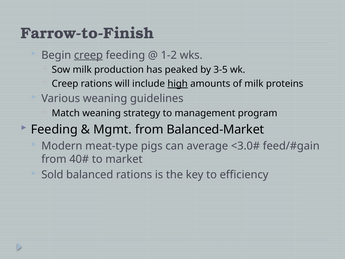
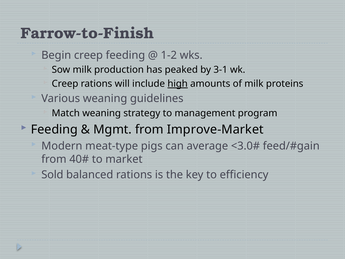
creep underline: present -> none (88, 55)
3-5: 3-5 -> 3-1 (221, 70)
Balanced-Market: Balanced-Market -> Improve-Market (215, 129)
